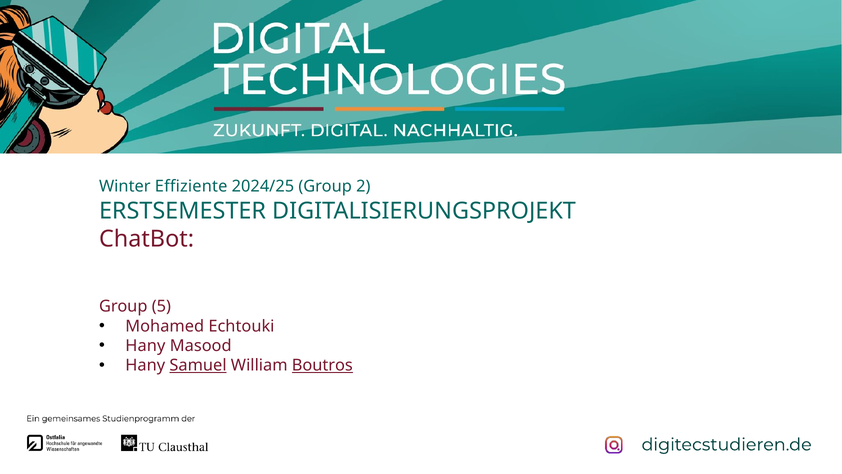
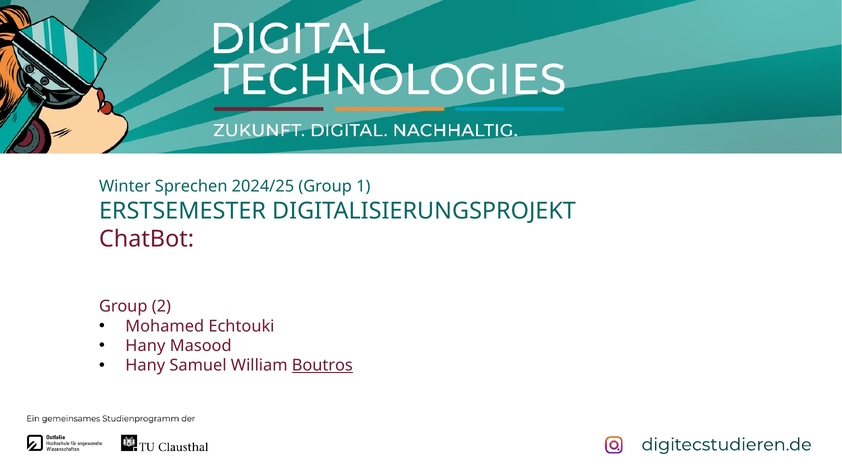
Effiziente: Effiziente -> Sprechen (191, 186)
2: 2 -> 1 (363, 186)
5: 5 -> 2 (161, 306)
Samuel underline: present -> none (198, 365)
